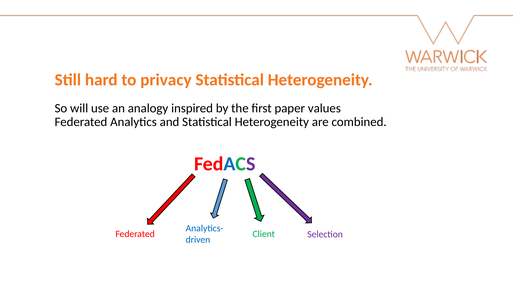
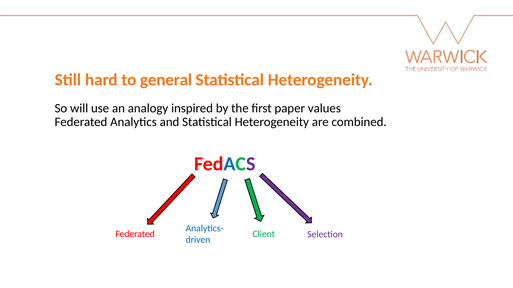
privacy: privacy -> general (166, 80)
